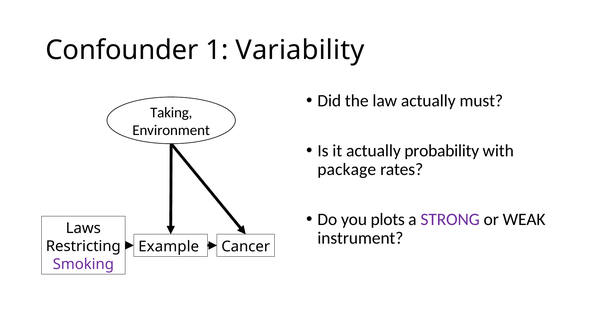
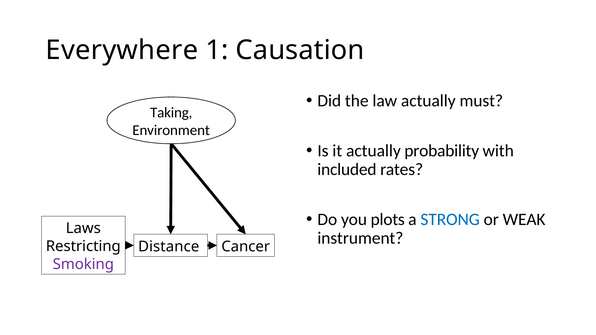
Confounder: Confounder -> Everywhere (122, 50)
Variability: Variability -> Causation (300, 50)
package: package -> included (347, 170)
STRONG colour: purple -> blue (450, 220)
Example: Example -> Distance (169, 247)
